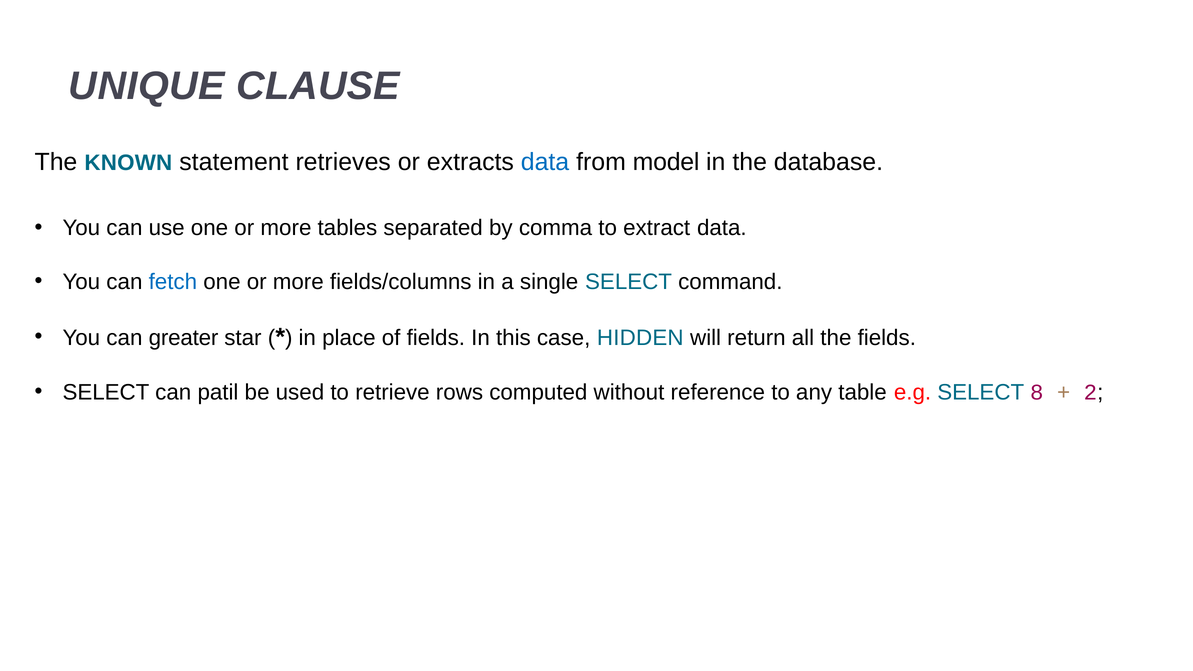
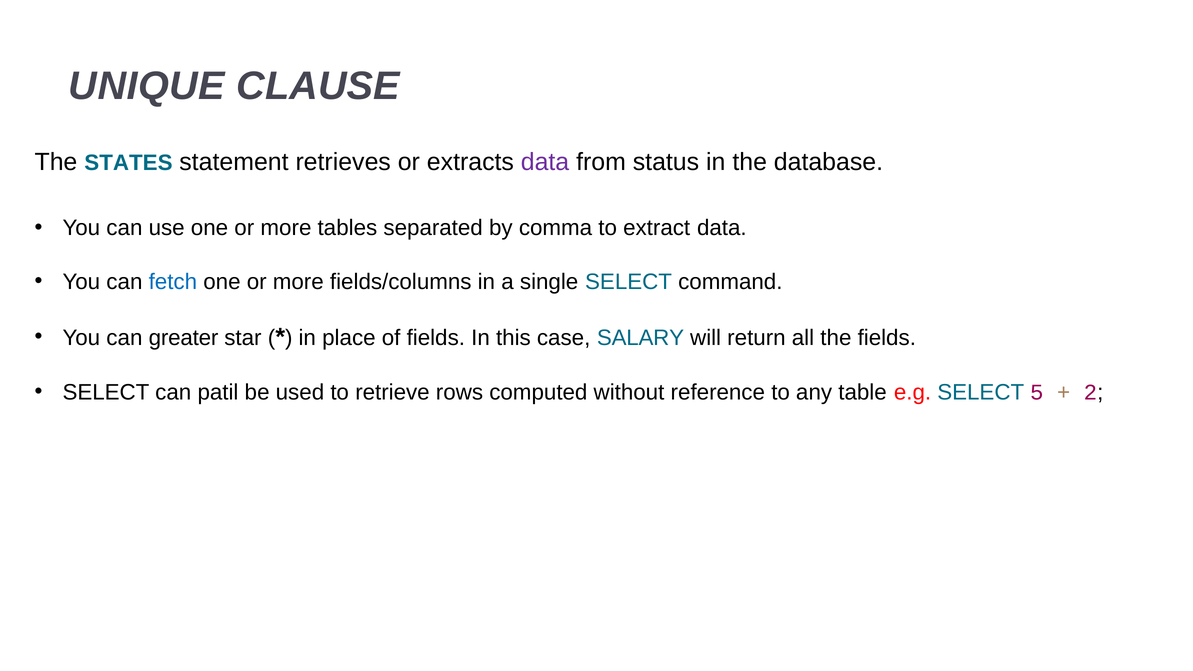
KNOWN: KNOWN -> STATES (128, 163)
data colour: blue -> purple (545, 162)
model: model -> status (666, 162)
HIDDEN: HIDDEN -> SALARY (641, 338)
8: 8 -> 5 (1037, 392)
